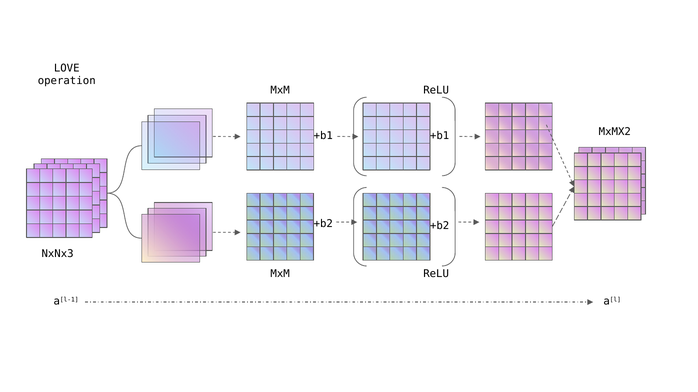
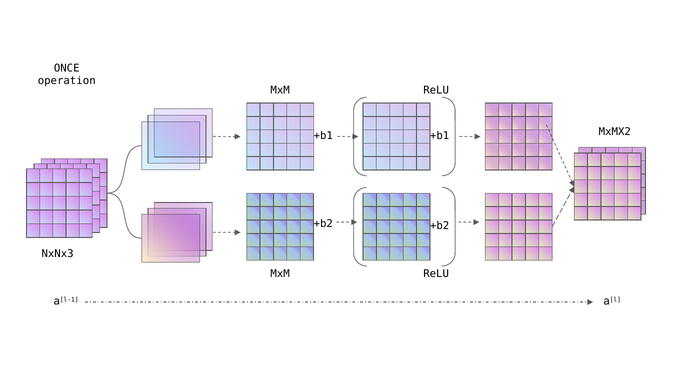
LOVE: LOVE -> ONCE (67, 68)
